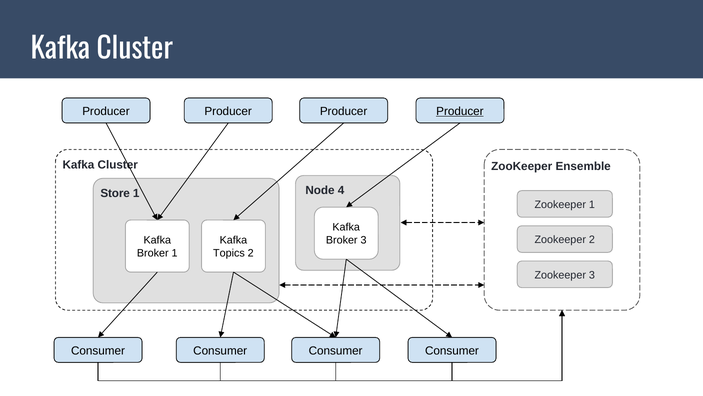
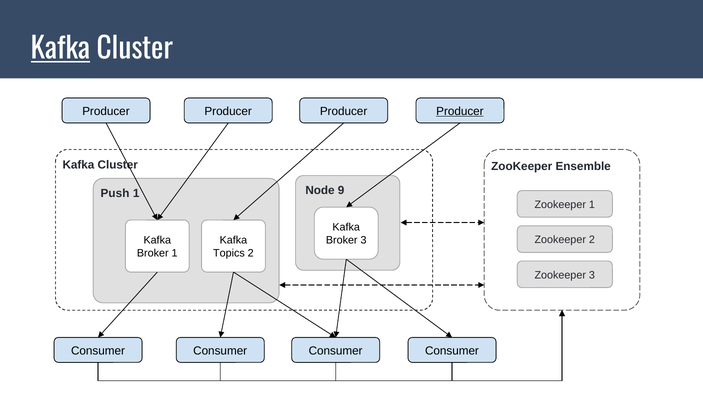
Kafka underline: none -> present (61, 49)
4: 4 -> 9 (341, 190)
Store: Store -> Push (115, 193)
